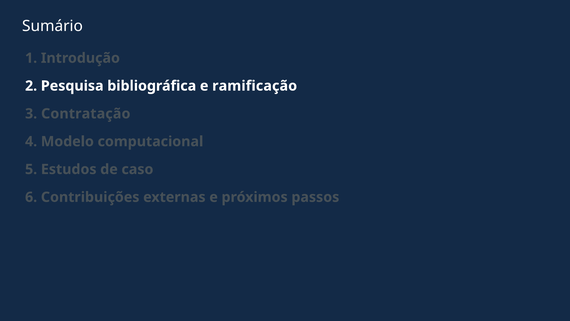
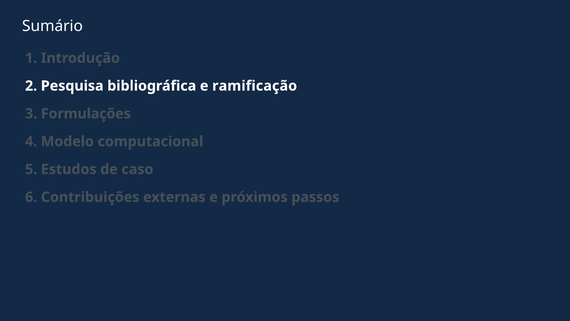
Contratação: Contratação -> Formulações (86, 114)
